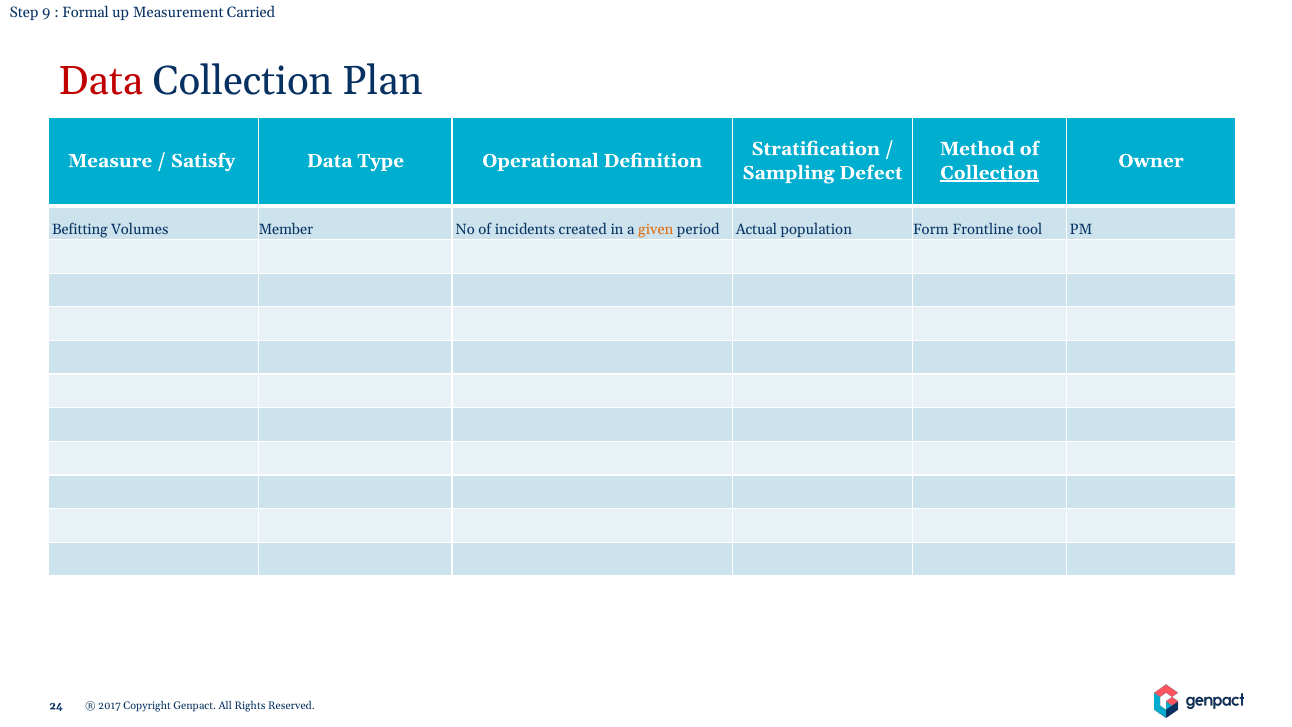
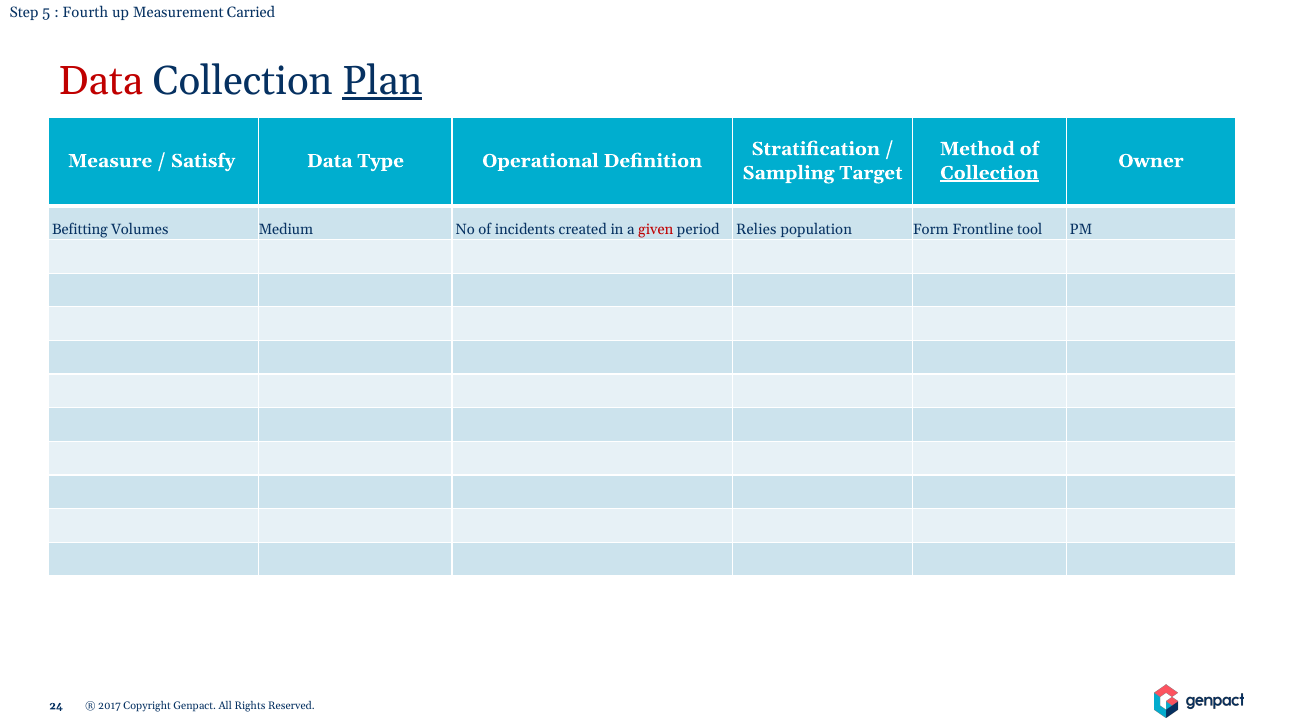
9: 9 -> 5 (46, 12)
Formal: Formal -> Fourth (85, 12)
Plan underline: none -> present (382, 81)
Defect: Defect -> Target (871, 173)
Member: Member -> Medium (286, 230)
given colour: orange -> red (656, 230)
Actual: Actual -> Relies (756, 230)
